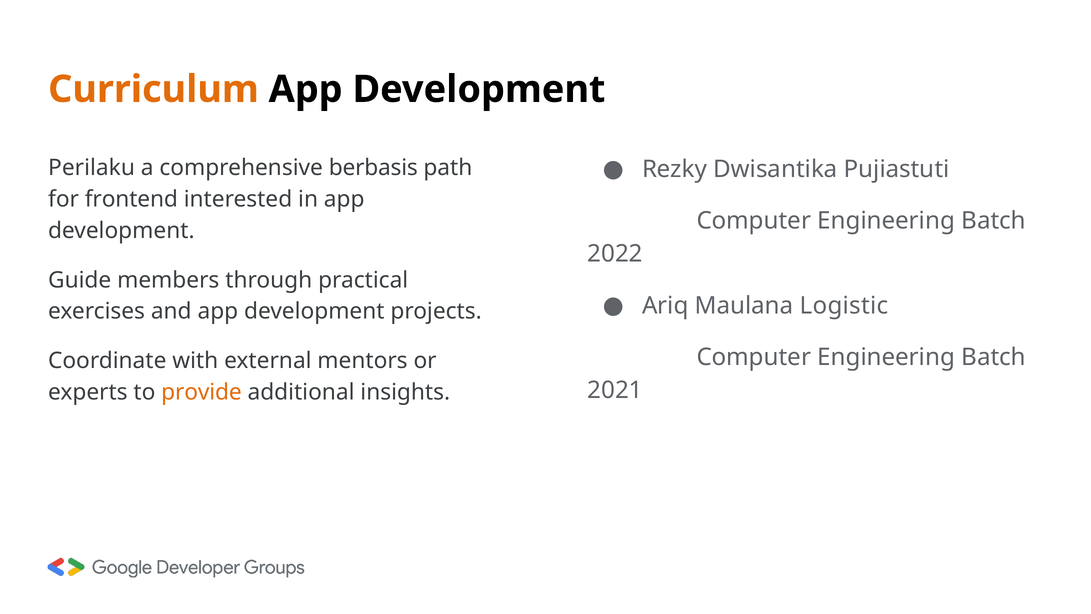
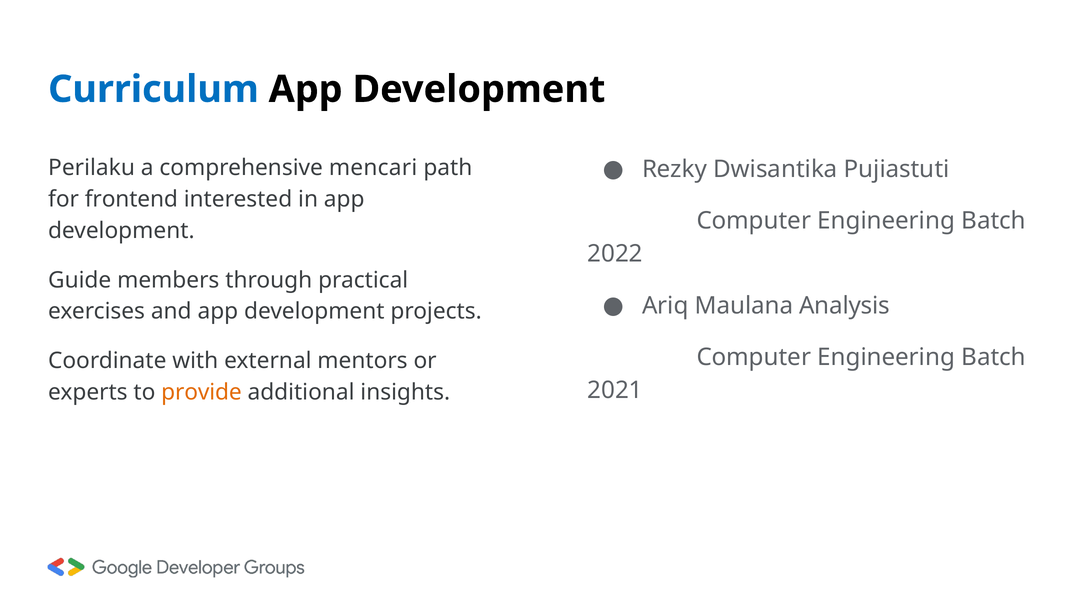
Curriculum colour: orange -> blue (153, 89)
berbasis: berbasis -> mencari (373, 168)
Logistic: Logistic -> Analysis (844, 305)
